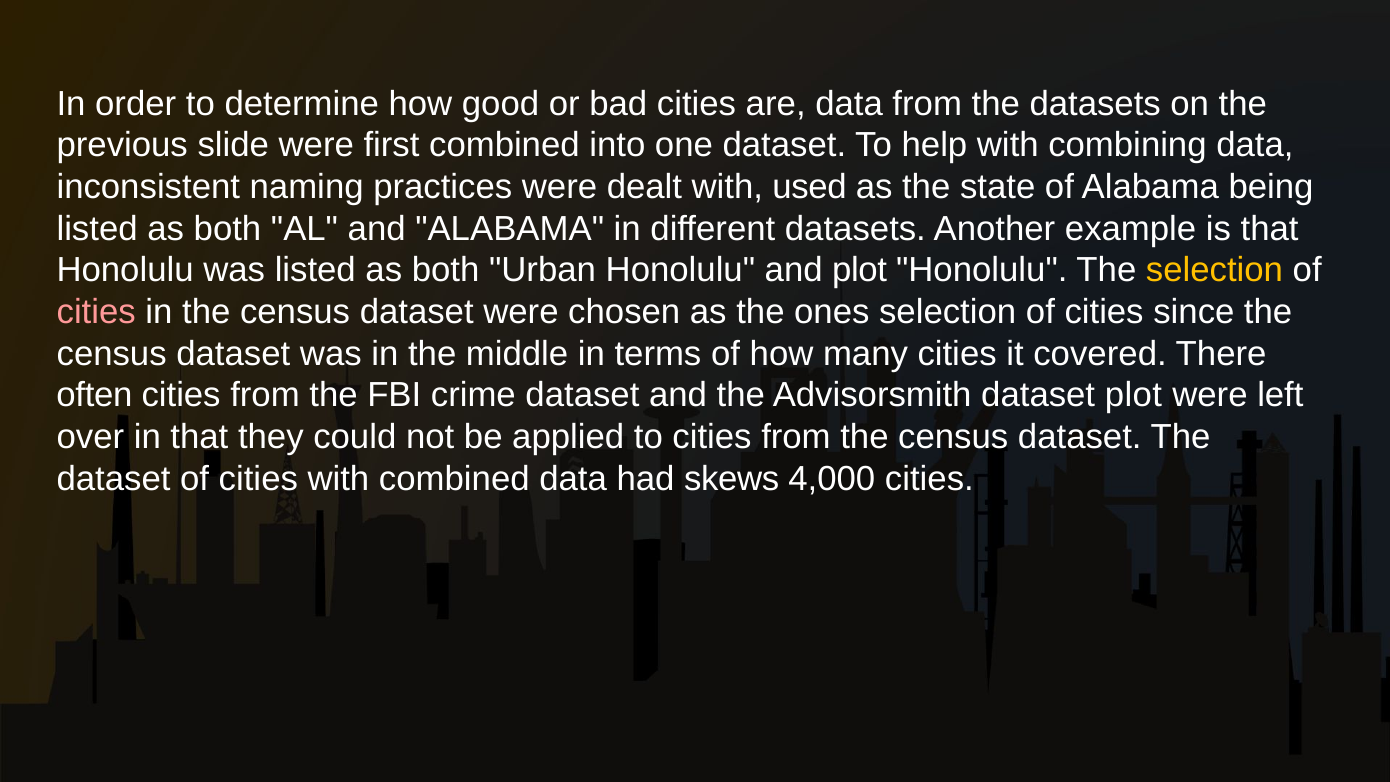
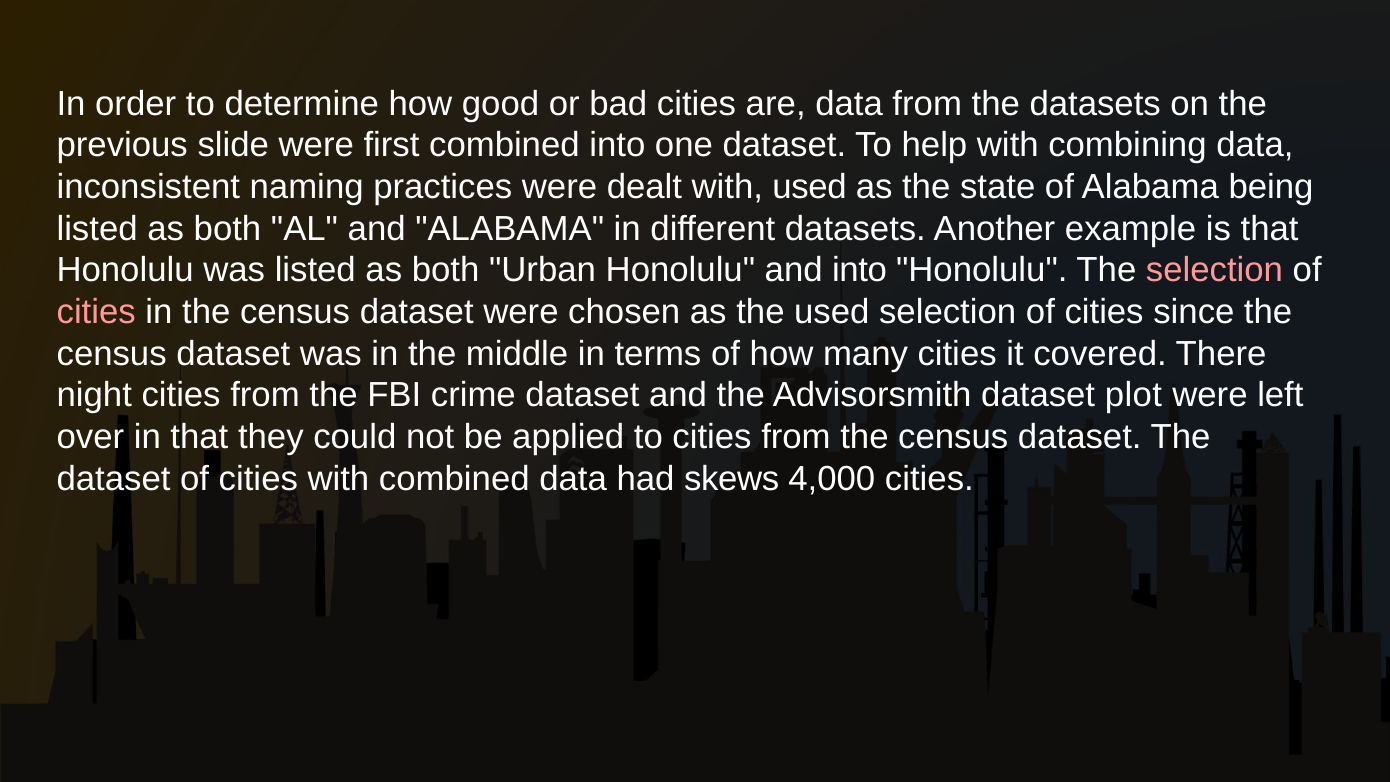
and plot: plot -> into (860, 270)
selection colour: yellow -> pink (1214, 270)
the ones: ones -> used (832, 312)
often: often -> night (94, 395)
